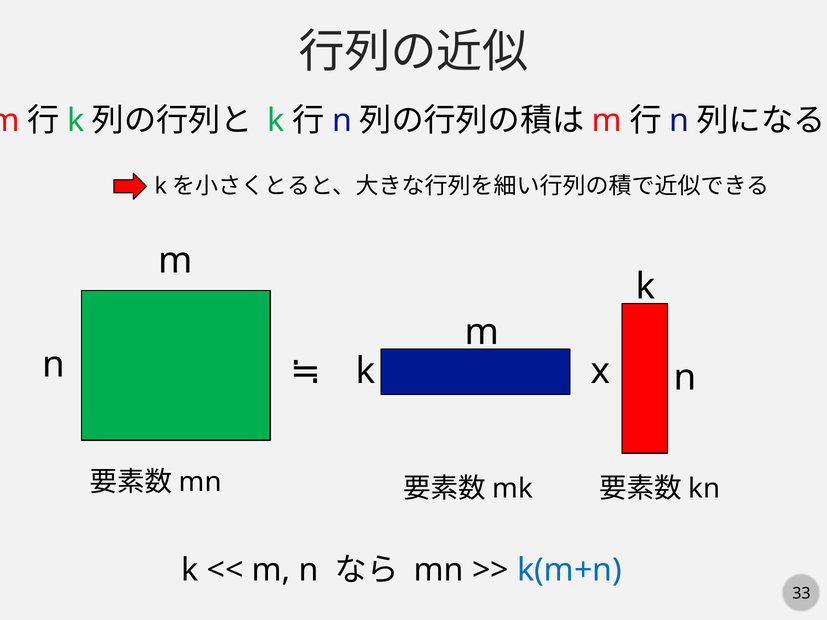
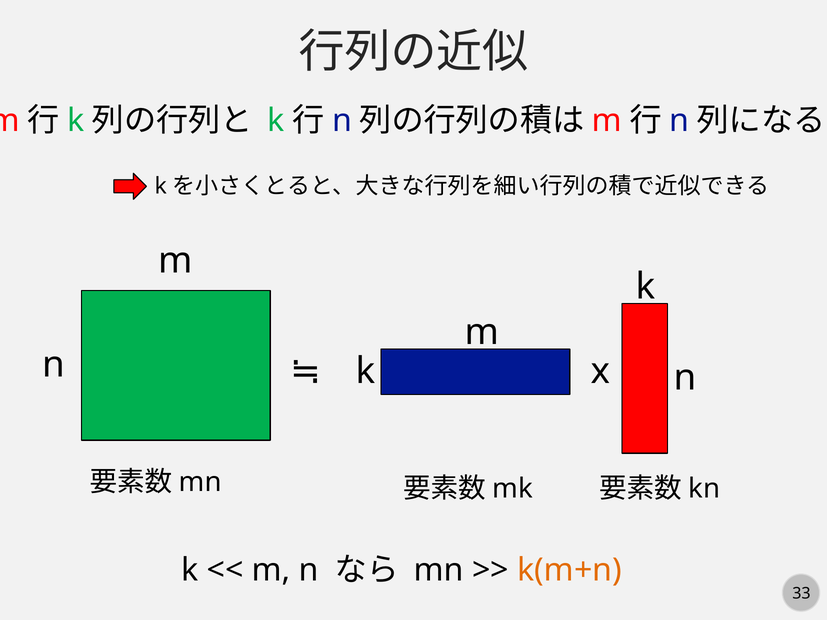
k(m+n colour: blue -> orange (570, 570)
